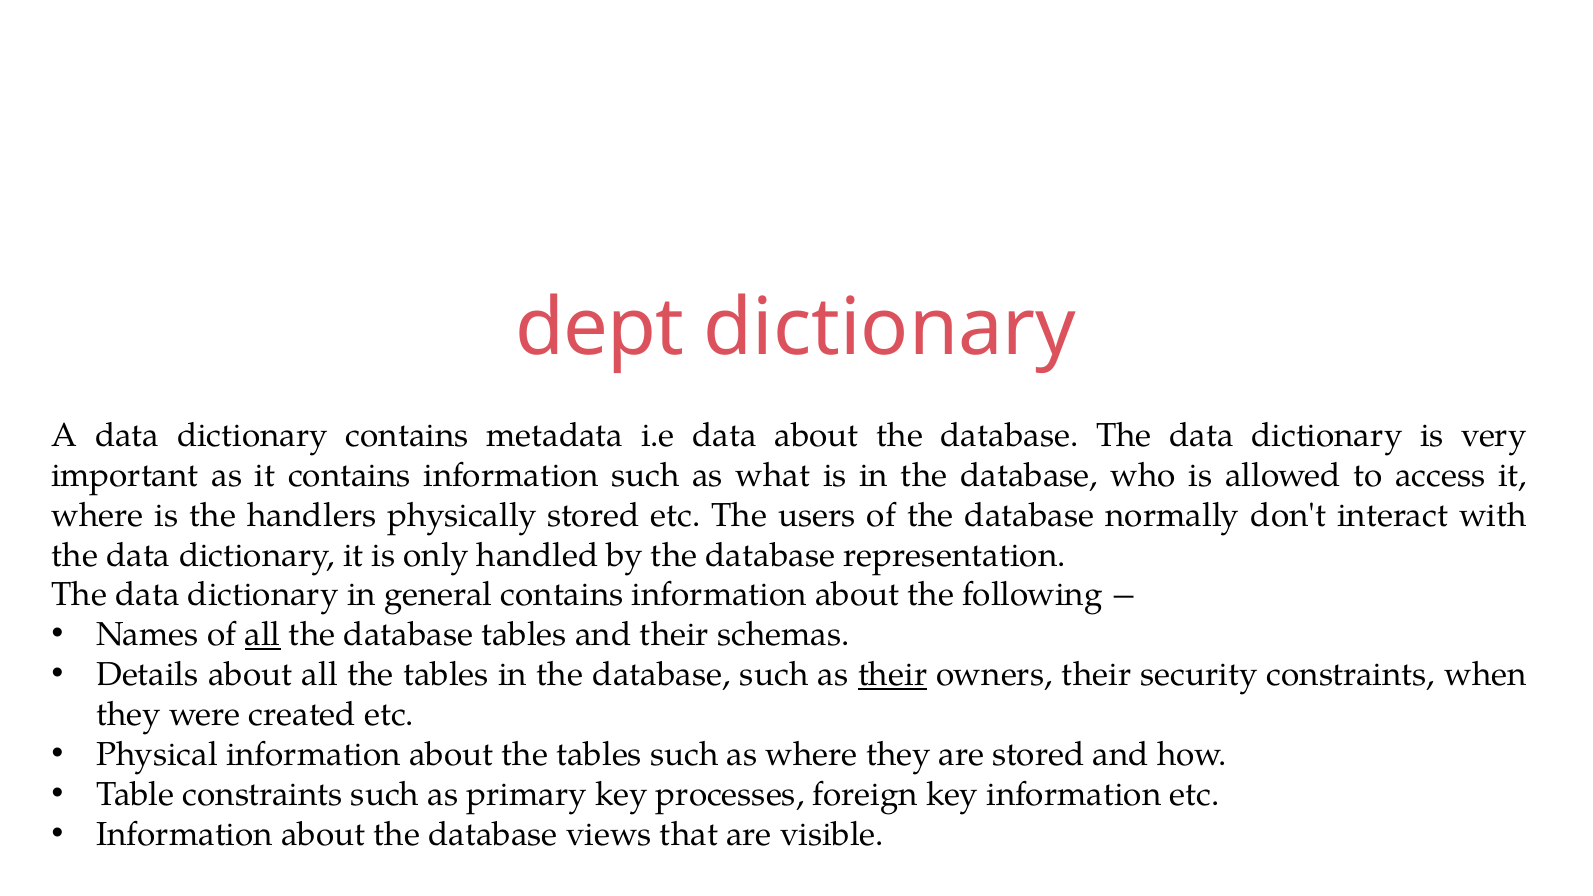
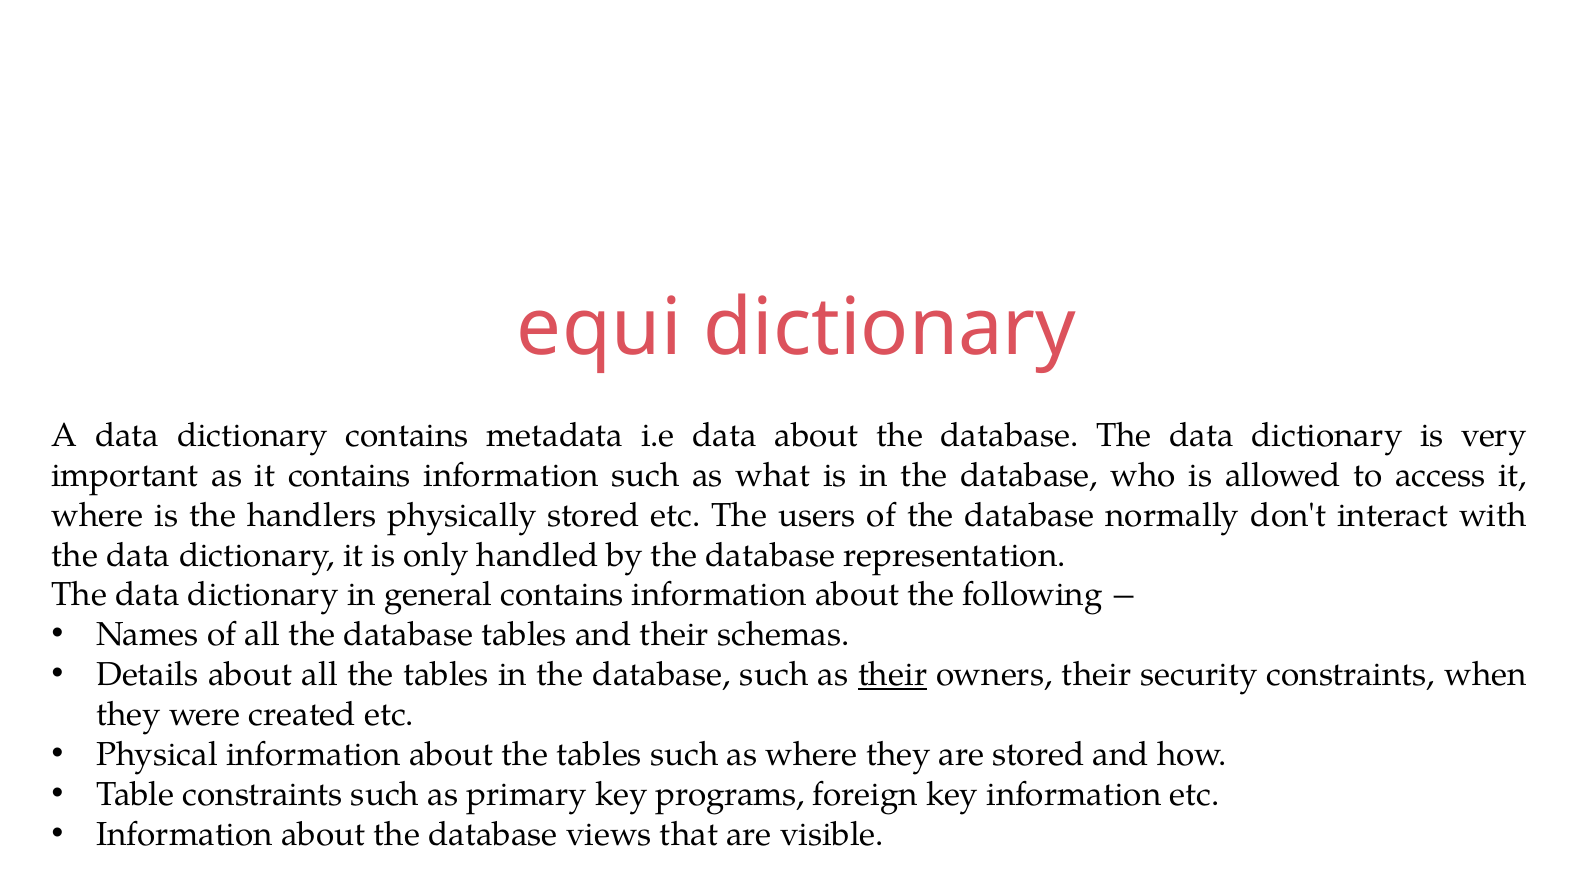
dept: dept -> equi (599, 329)
all underline: present -> none (263, 635)
processes: processes -> programs (730, 794)
